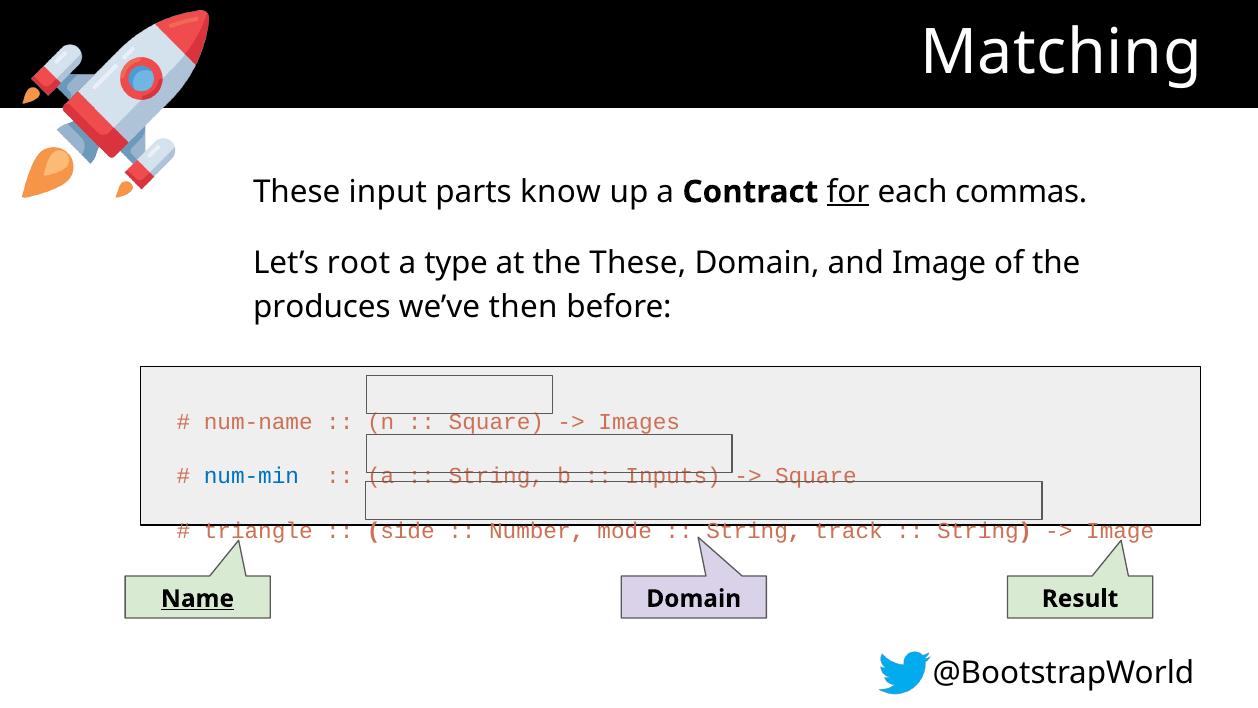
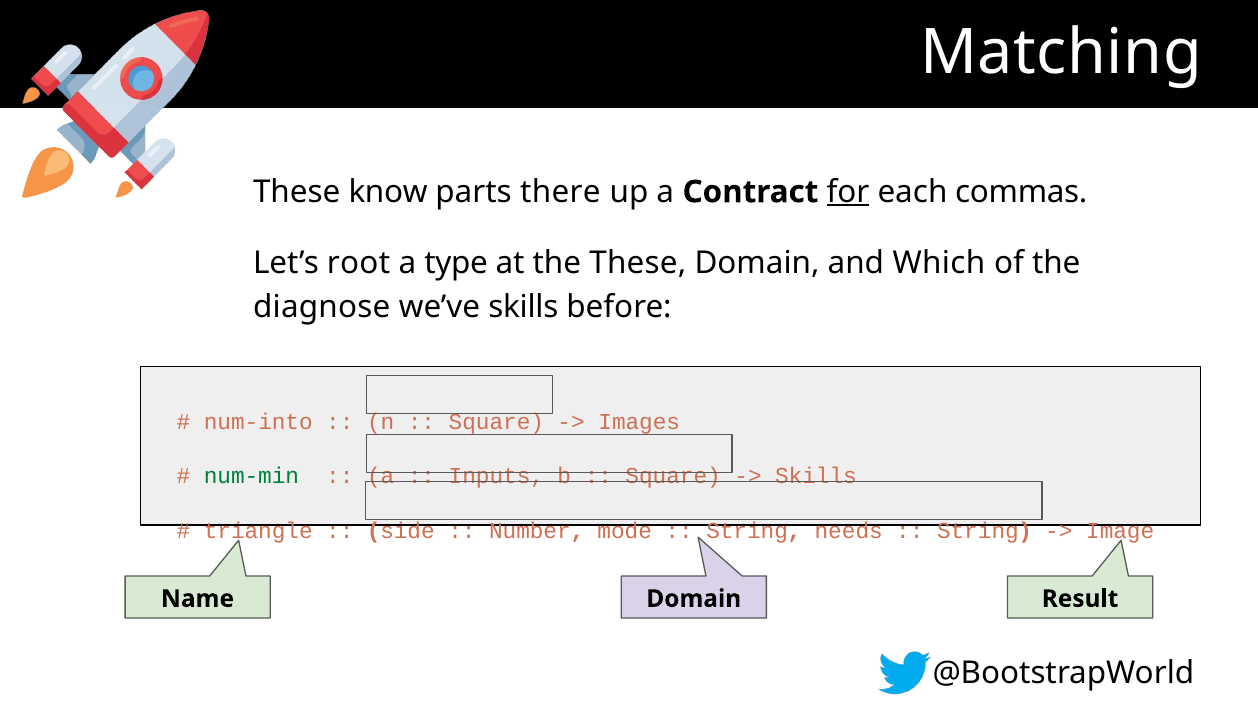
input: input -> know (388, 192)
know: know -> there (560, 192)
and Image: Image -> Which (939, 263)
produces: produces -> diagnose (322, 306)
we’ve then: then -> skills (523, 306)
num-name: num-name -> num-into (258, 422)
num-min colour: blue -> green (251, 476)
String: String -> Inputs (496, 476)
Inputs: Inputs -> Square (673, 476)
Square: Square -> Skills (816, 476)
track: track -> needs (849, 531)
Name underline: present -> none (198, 598)
